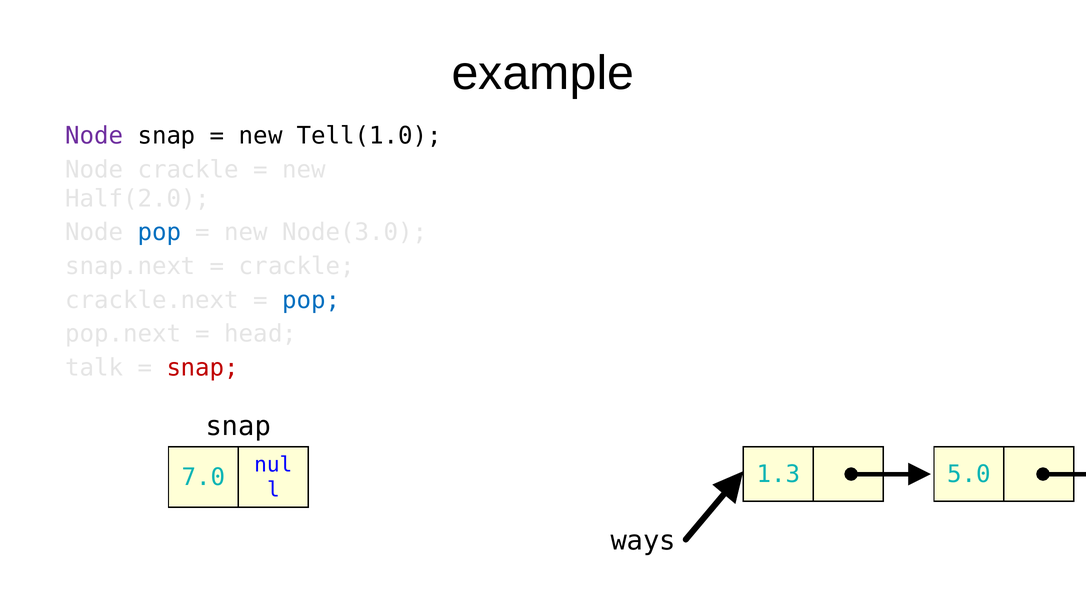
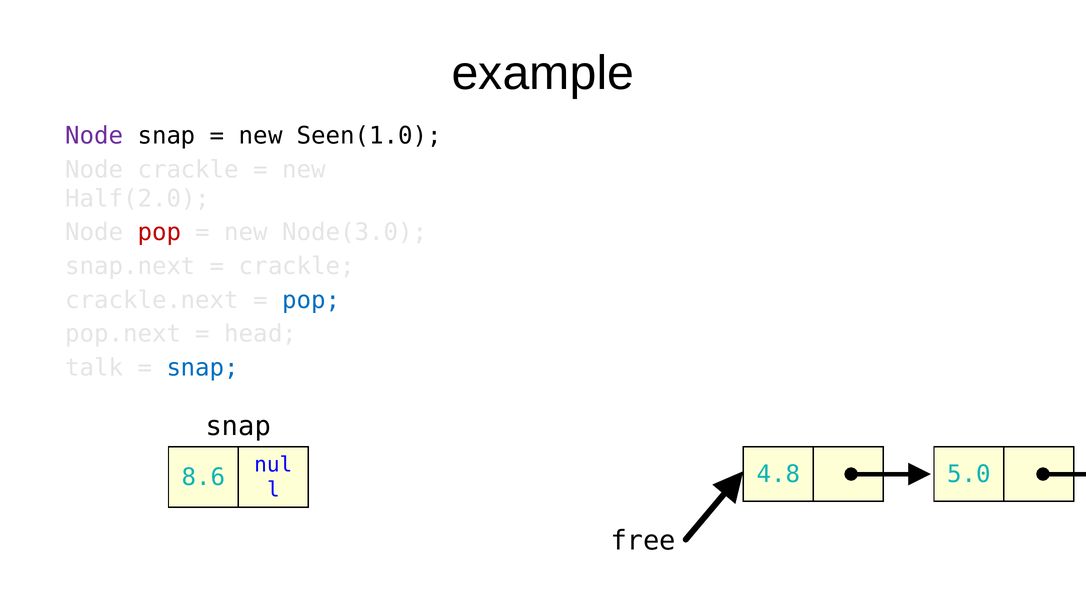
Tell(1.0: Tell(1.0 -> Seen(1.0 (369, 136)
pop colour: blue -> red (159, 233)
snap colour: red -> blue (203, 368)
1.3: 1.3 -> 4.8 (778, 474)
7.0: 7.0 -> 8.6 (203, 477)
ways: ways -> free (643, 541)
